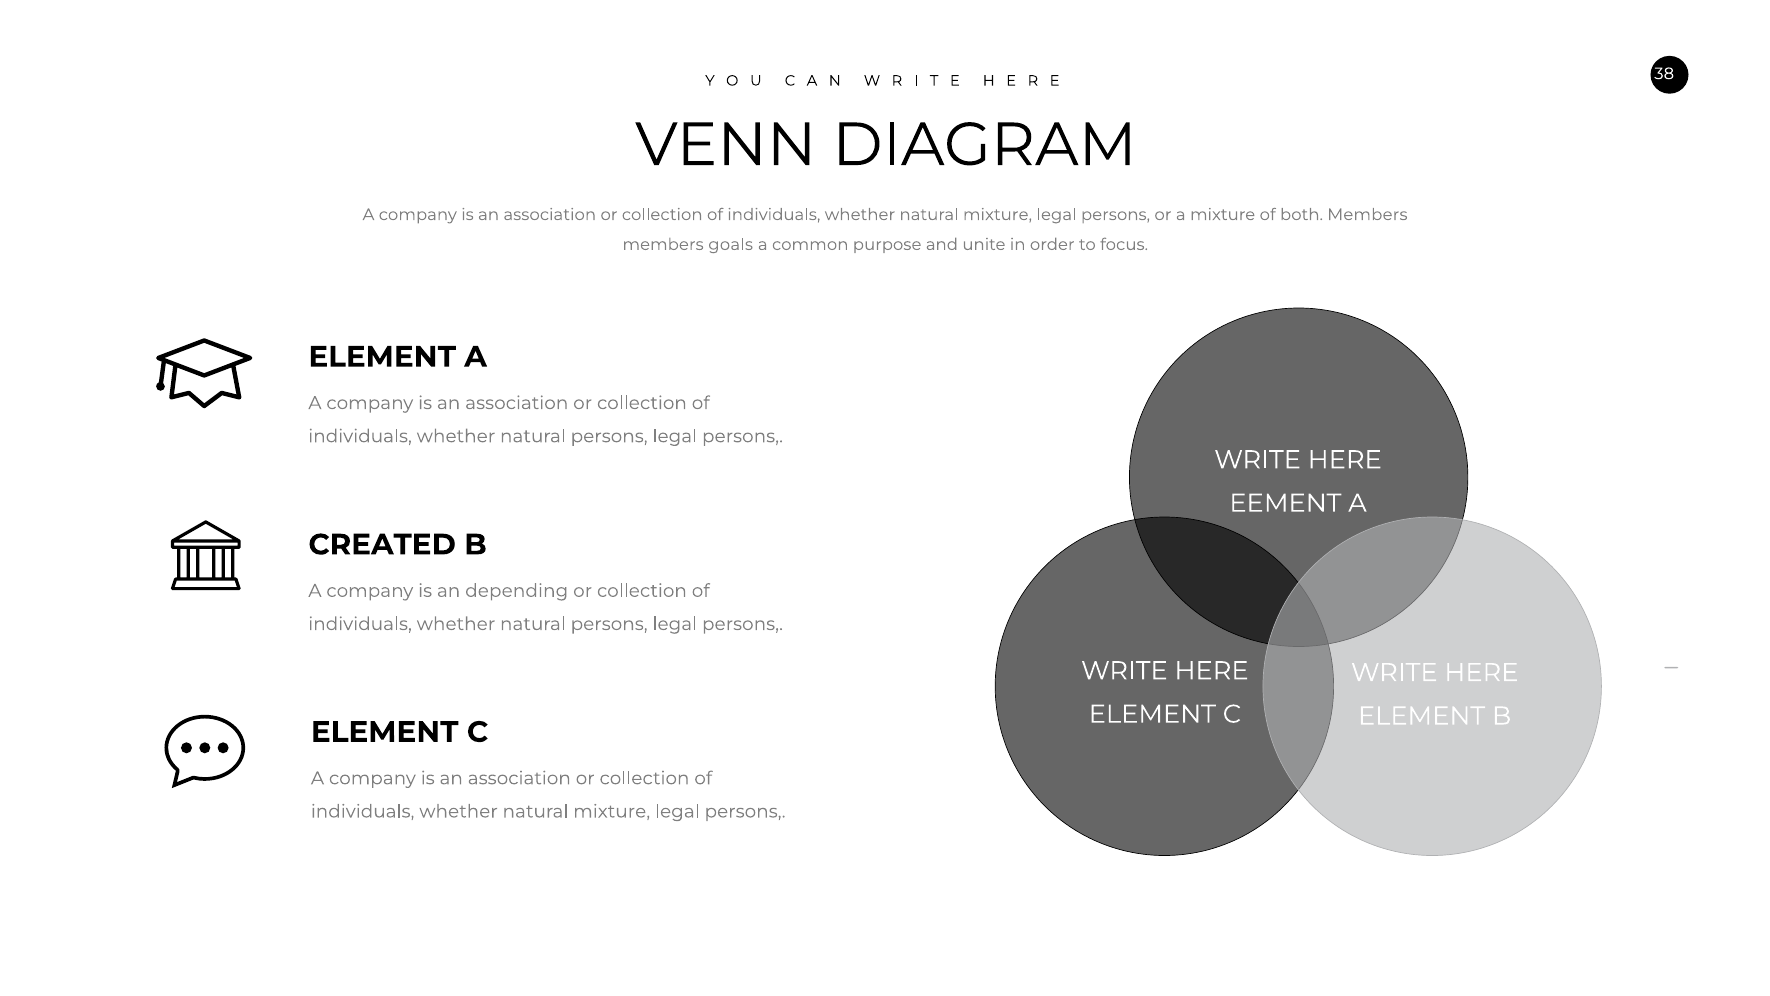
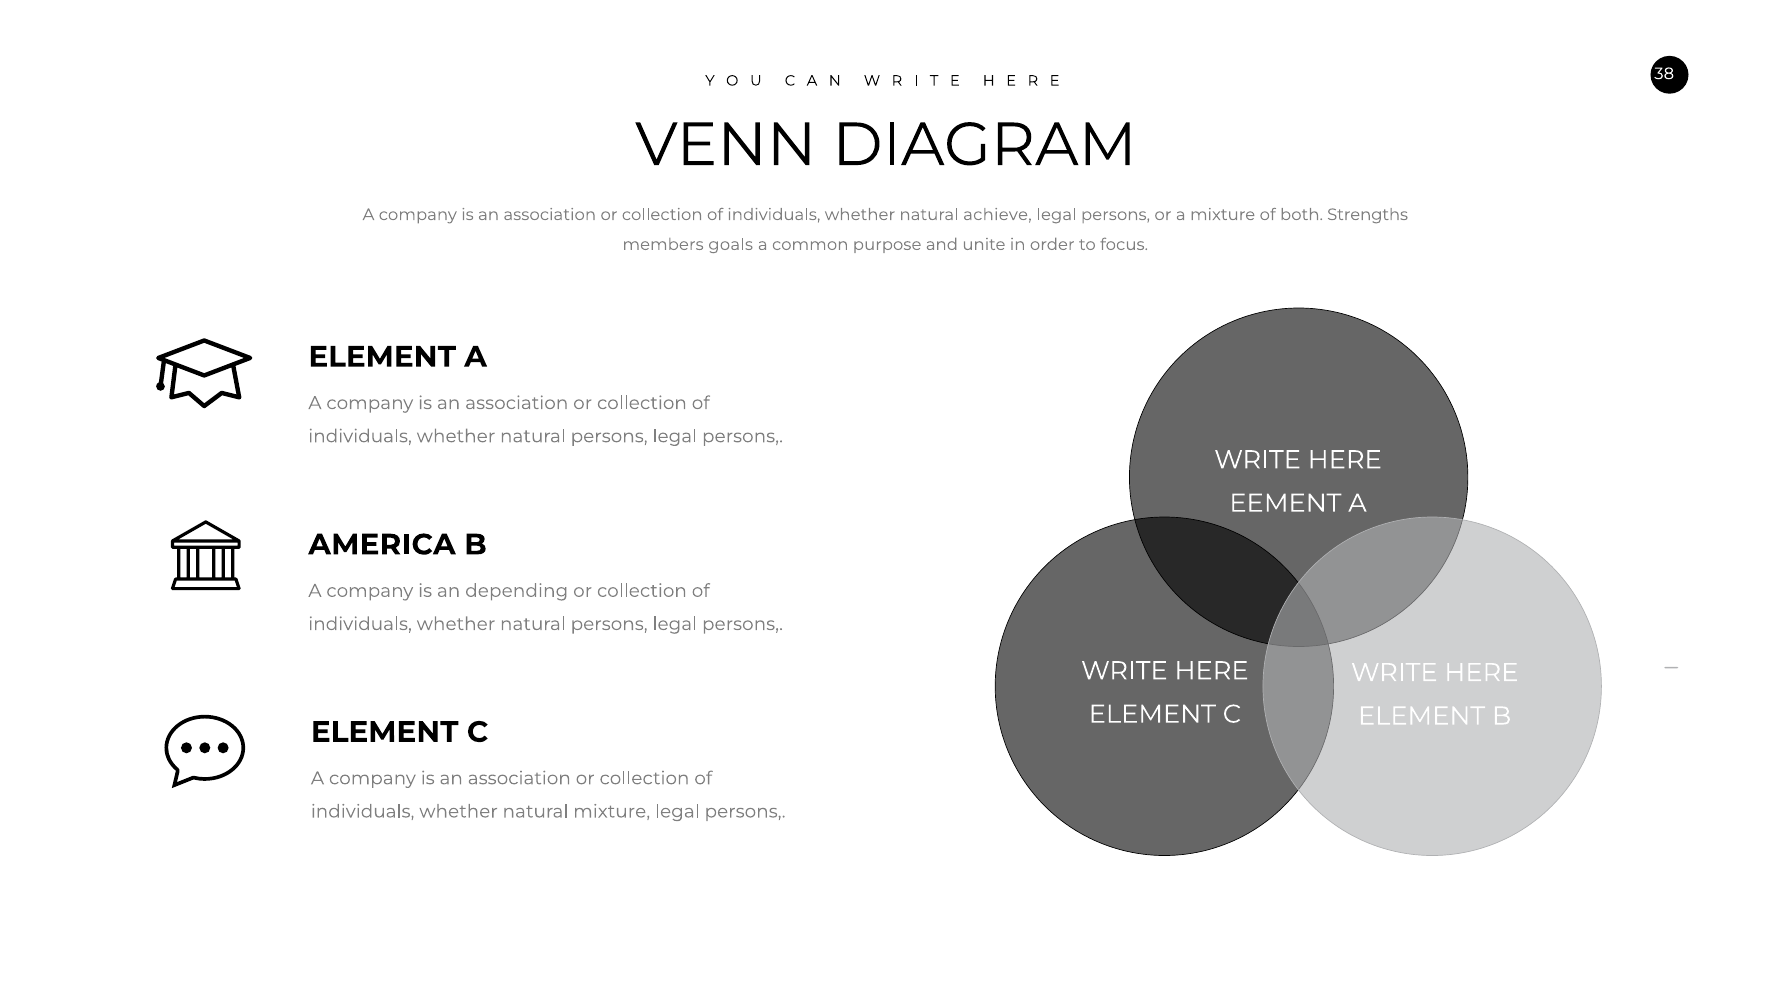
mixture: mixture -> achieve (997, 215)
both Members: Members -> Strengths (1368, 215)
CREATED: CREATED -> AMERICA (382, 545)
